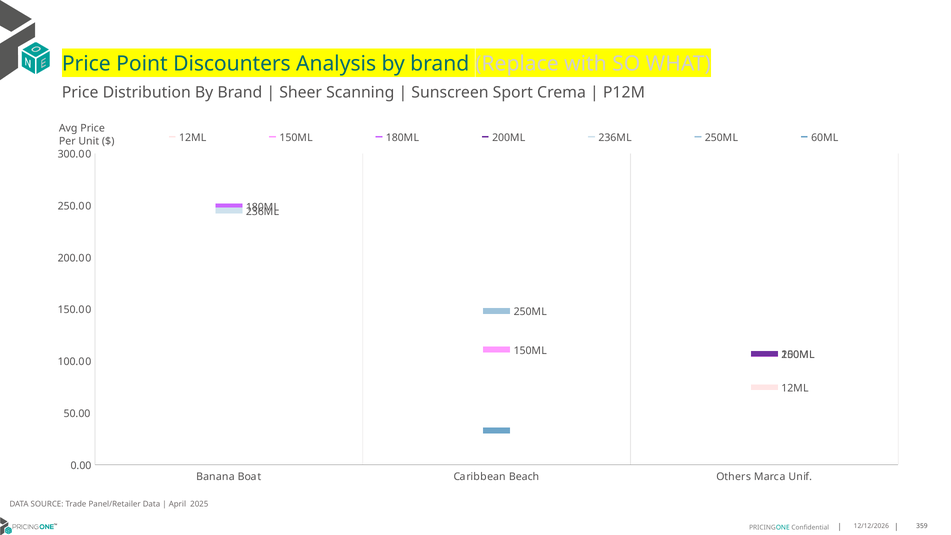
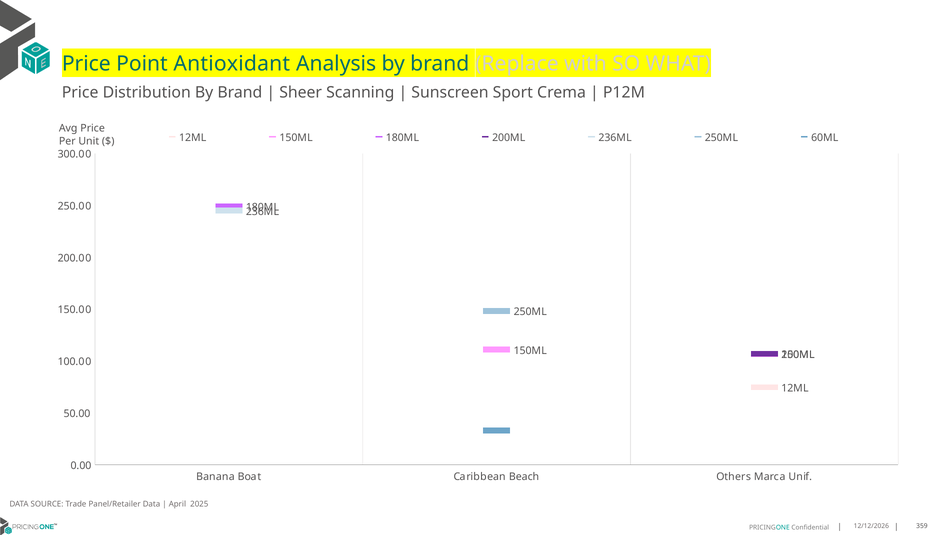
Discounters: Discounters -> Antioxidant (232, 64)
